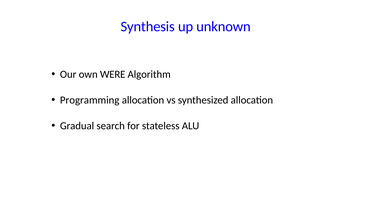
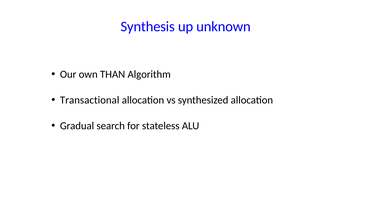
WERE: WERE -> THAN (113, 74)
Programming: Programming -> Transactional (90, 100)
